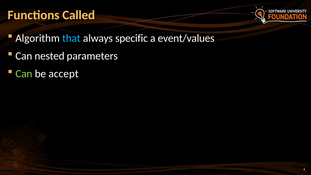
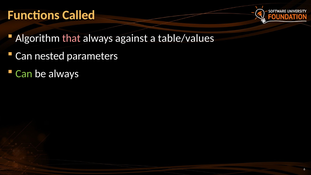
that colour: light blue -> pink (71, 38)
specific: specific -> against (131, 38)
event/values: event/values -> table/values (186, 38)
be accept: accept -> always (64, 74)
